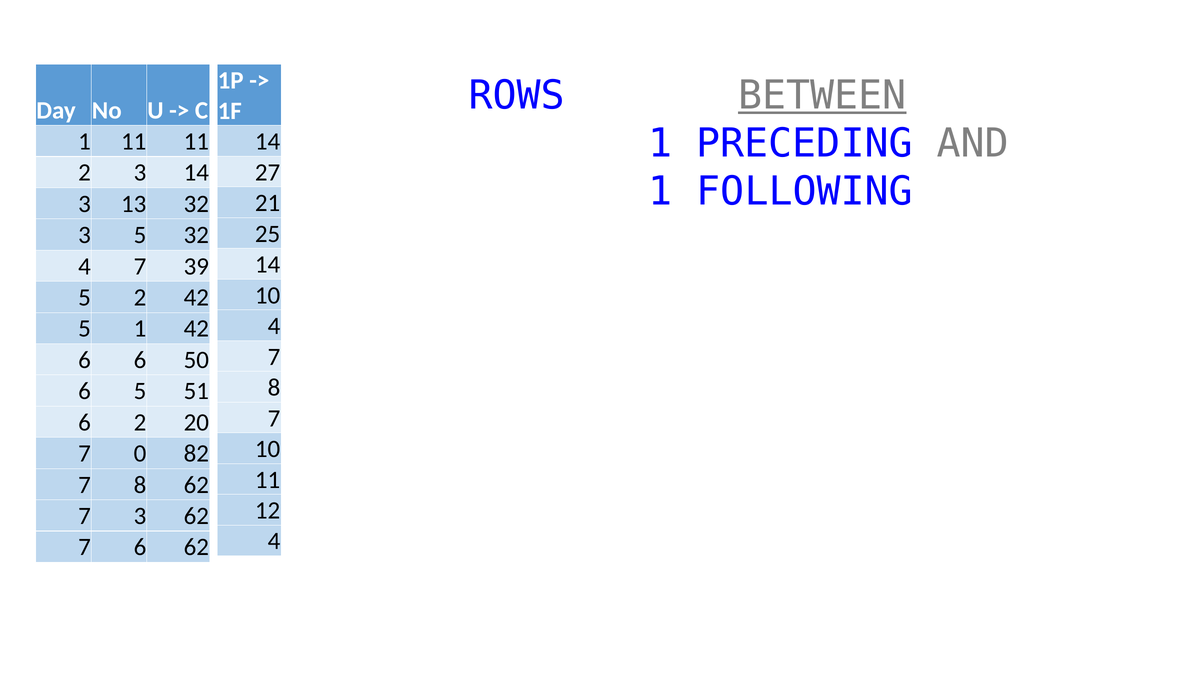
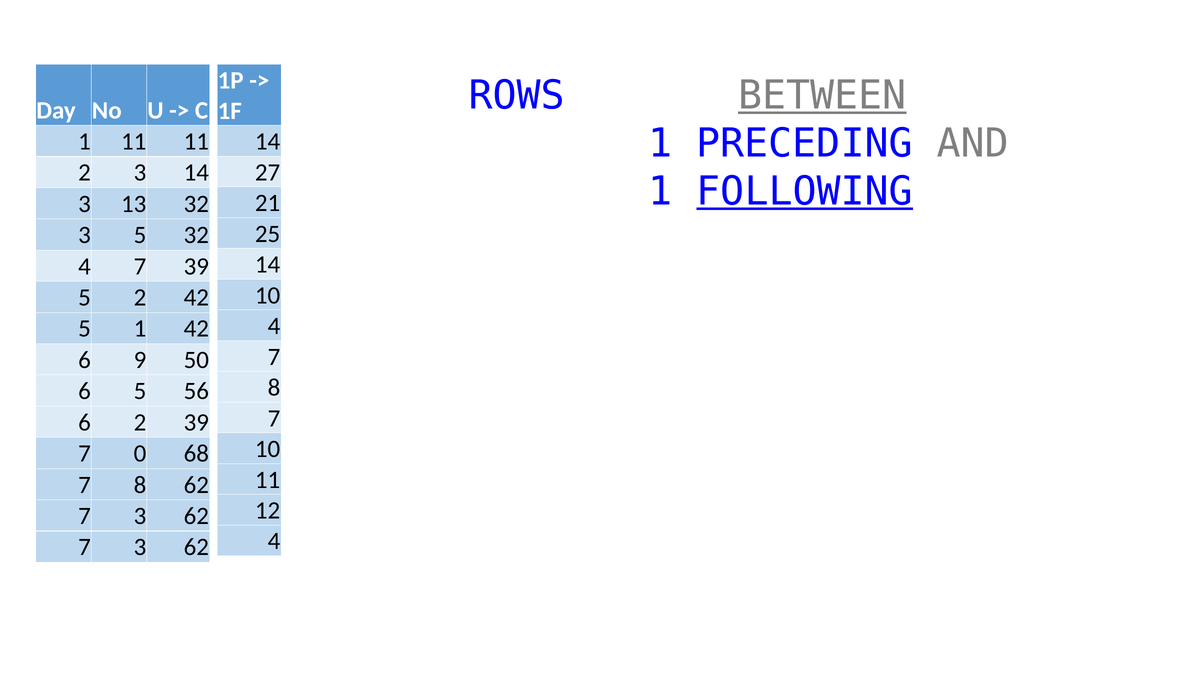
FOLLOWING underline: none -> present (805, 191)
6 6: 6 -> 9 (140, 360)
51: 51 -> 56 (196, 391)
2 20: 20 -> 39 (196, 422)
82: 82 -> 68 (196, 453)
6: 6 -> 3 (140, 547)
